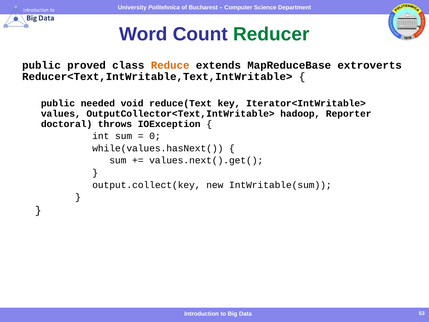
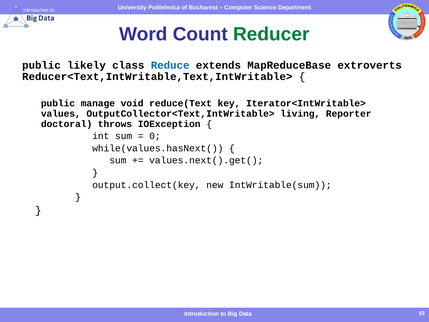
proved: proved -> likely (87, 65)
Reduce colour: orange -> blue (170, 65)
needed: needed -> manage (98, 103)
hadoop: hadoop -> living (300, 114)
